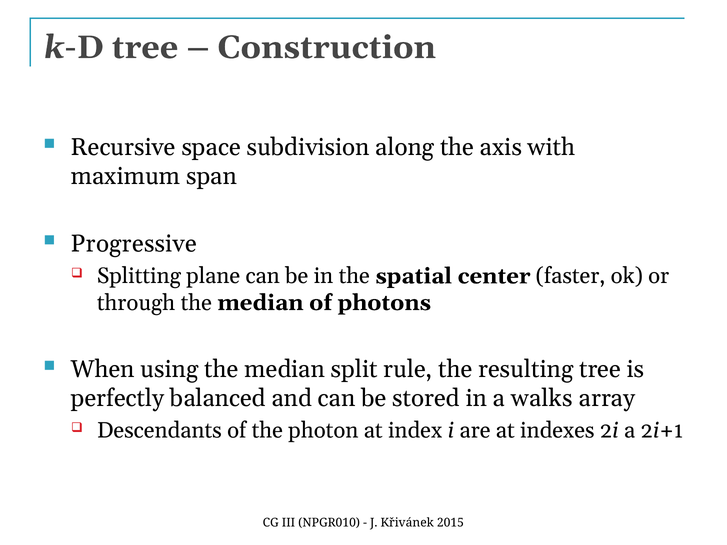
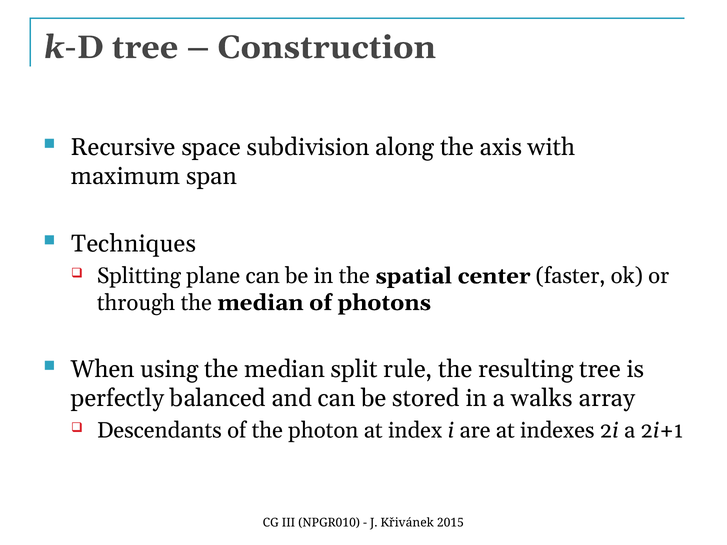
Progressive: Progressive -> Techniques (134, 244)
